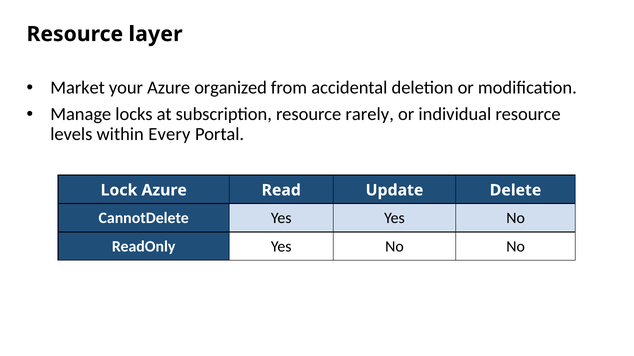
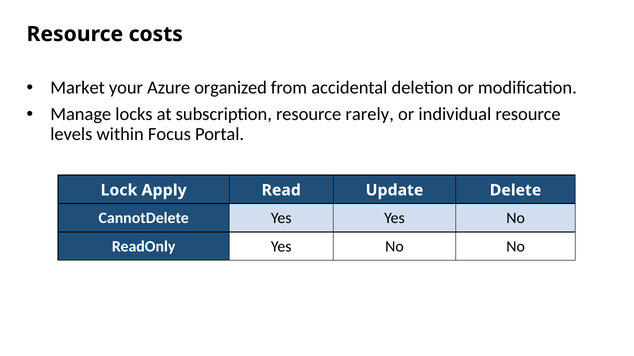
layer: layer -> costs (156, 34)
Every: Every -> Focus (169, 135)
Lock Azure: Azure -> Apply (164, 191)
